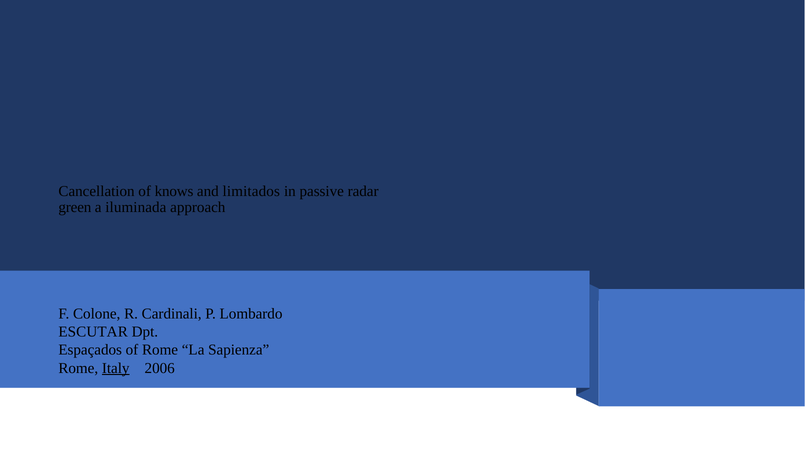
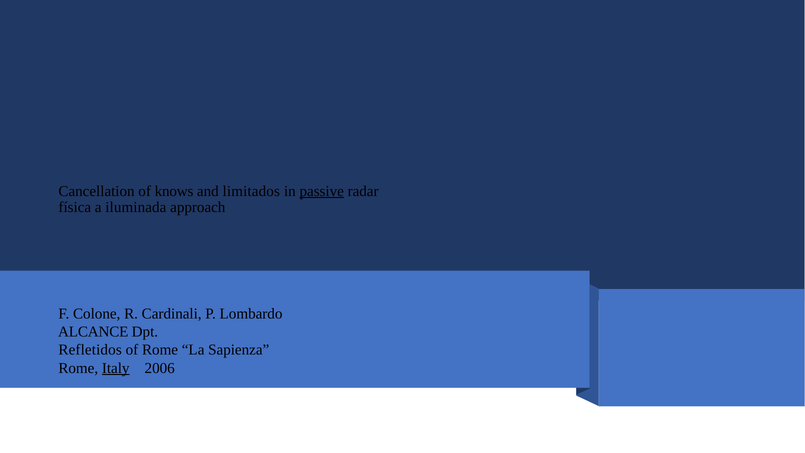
passive underline: none -> present (322, 191)
green: green -> física (75, 207)
ESCUTAR: ESCUTAR -> ALCANCE (93, 332)
Espaçados: Espaçados -> Refletidos (90, 350)
